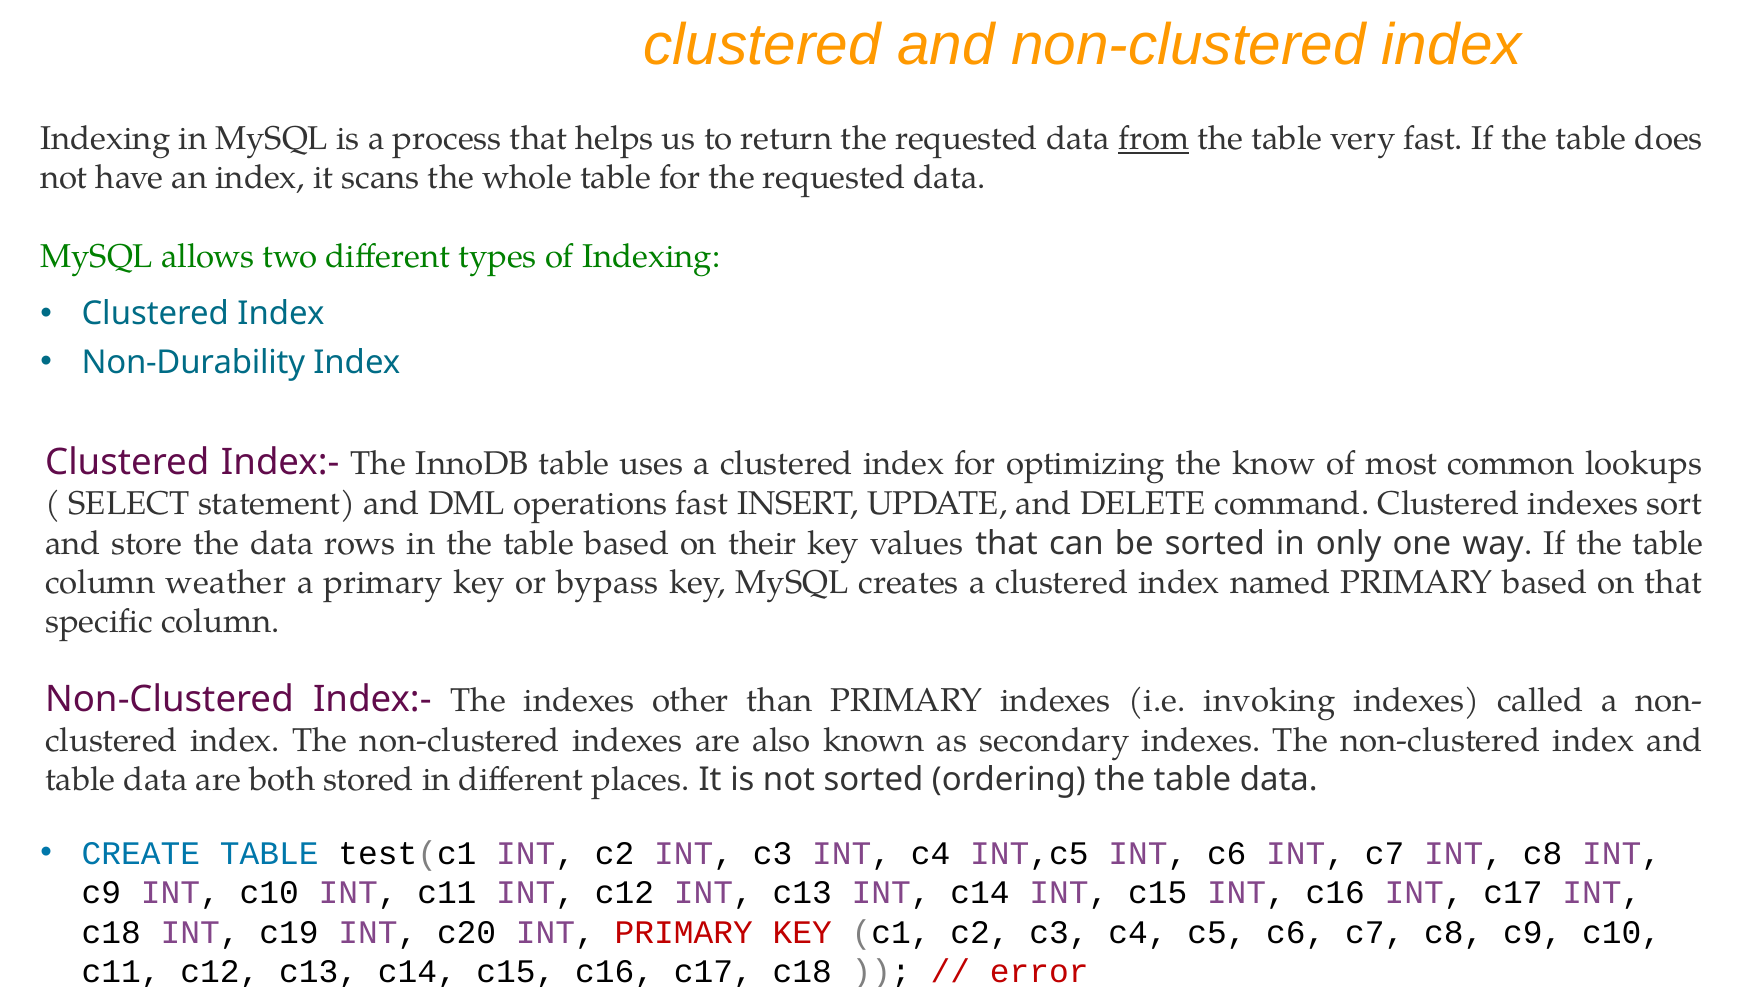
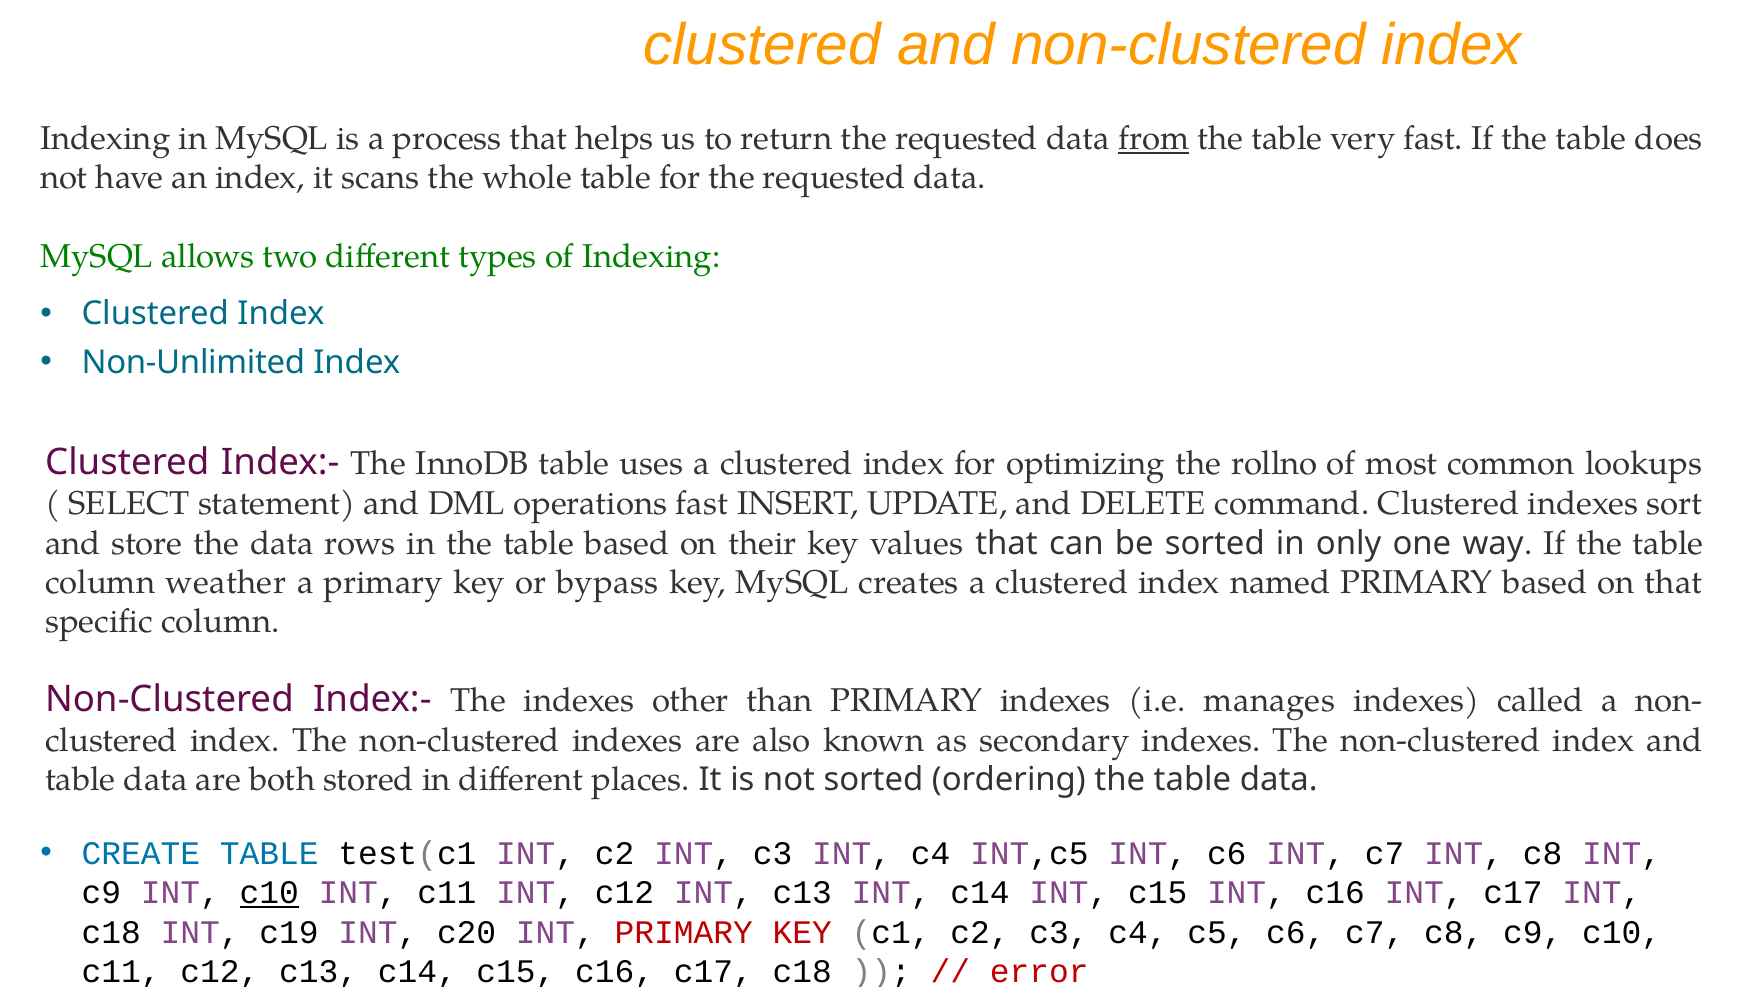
Non-Durability: Non-Durability -> Non-Unlimited (193, 362)
know: know -> rollno (1274, 464)
invoking: invoking -> manages (1269, 700)
c10 underline: none -> present (269, 893)
